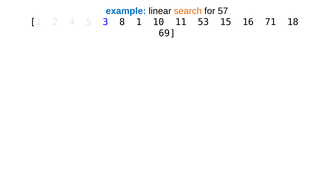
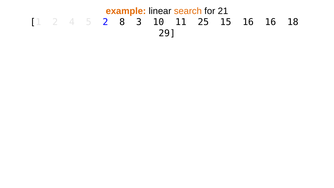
example colour: blue -> orange (126, 11)
57: 57 -> 21 (223, 11)
5 3: 3 -> 2 (105, 22)
8 1: 1 -> 3 (139, 22)
53: 53 -> 25 (203, 22)
16 71: 71 -> 16 (270, 22)
69: 69 -> 29 (167, 33)
